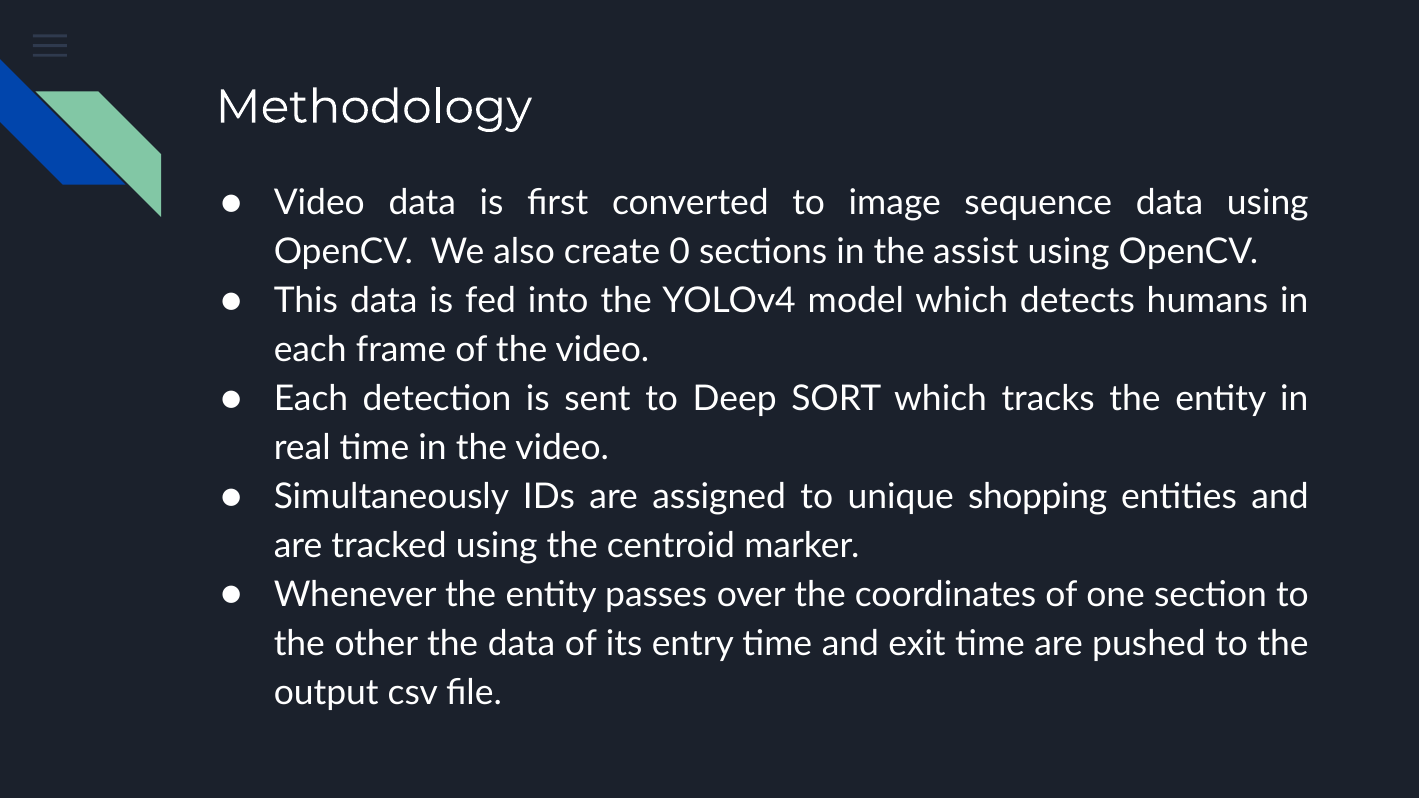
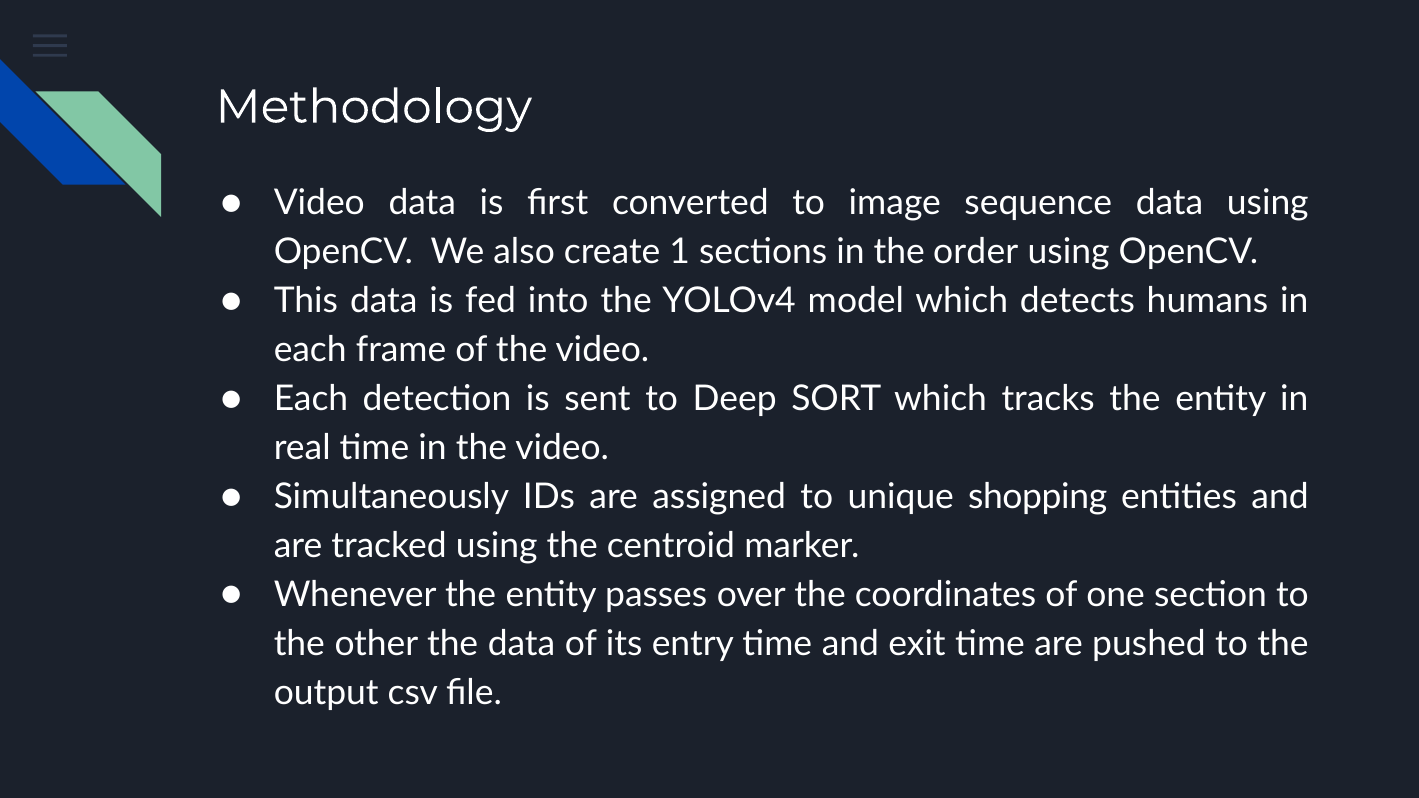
0: 0 -> 1 (680, 252)
assist: assist -> order (976, 252)
